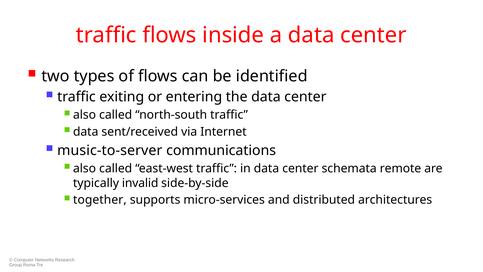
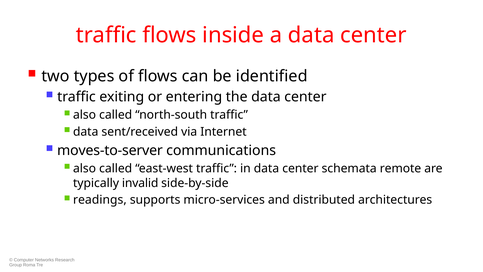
music-to-server: music-to-server -> moves-to-server (110, 150)
together: together -> readings (100, 200)
